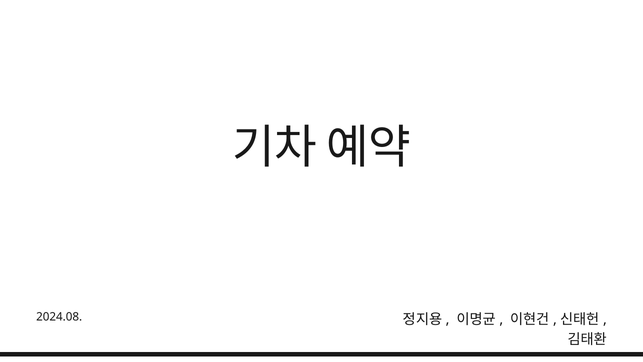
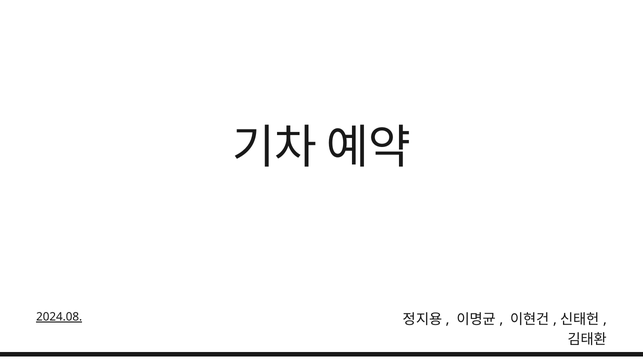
2024.08 underline: none -> present (59, 317)
